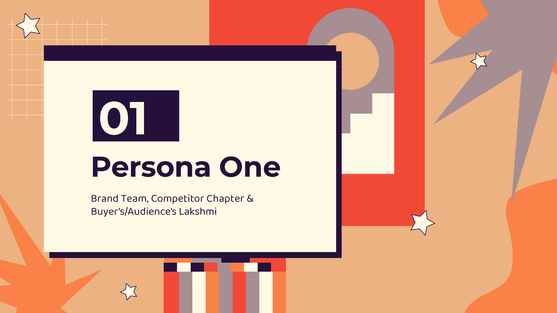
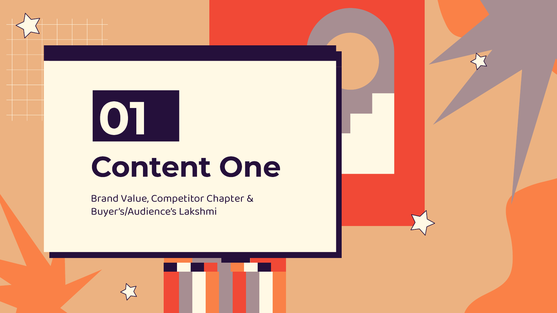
Persona: Persona -> Content (151, 167)
Team: Team -> Value (135, 199)
